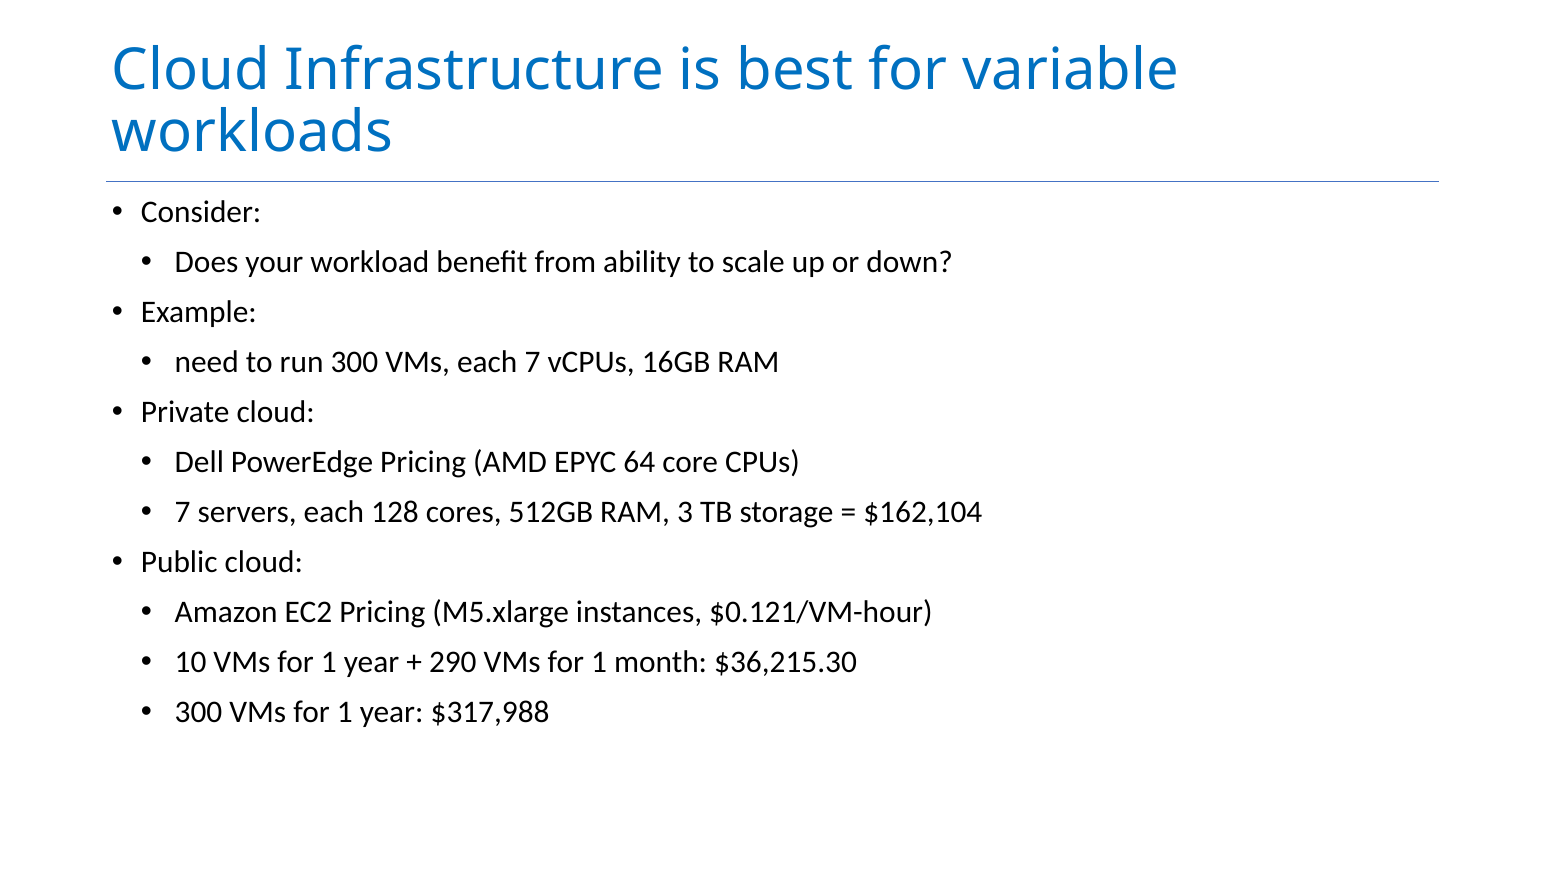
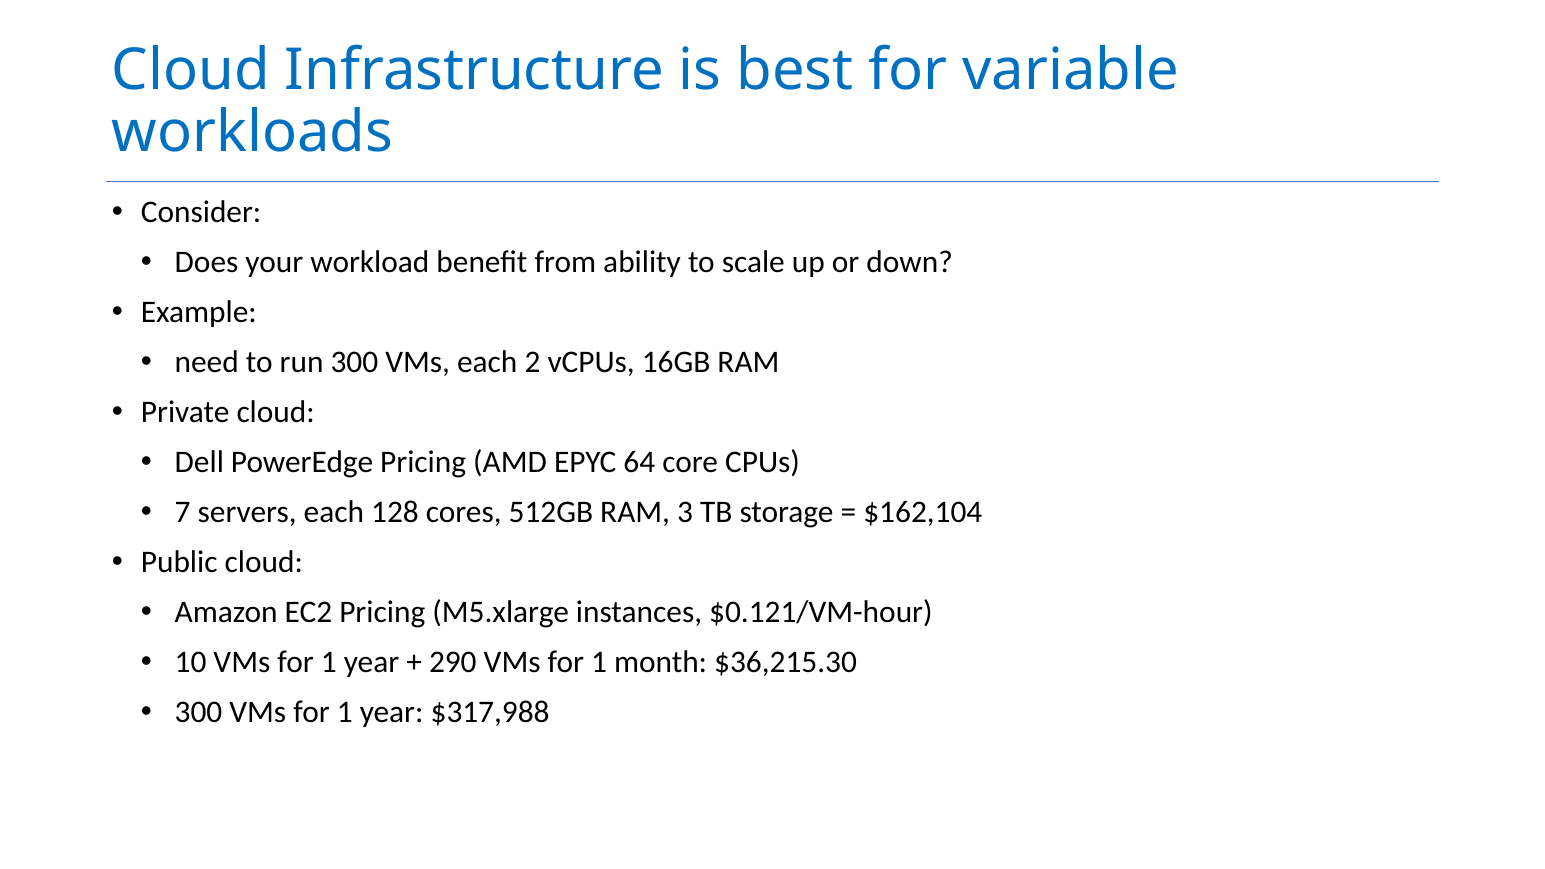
each 7: 7 -> 2 (532, 363)
